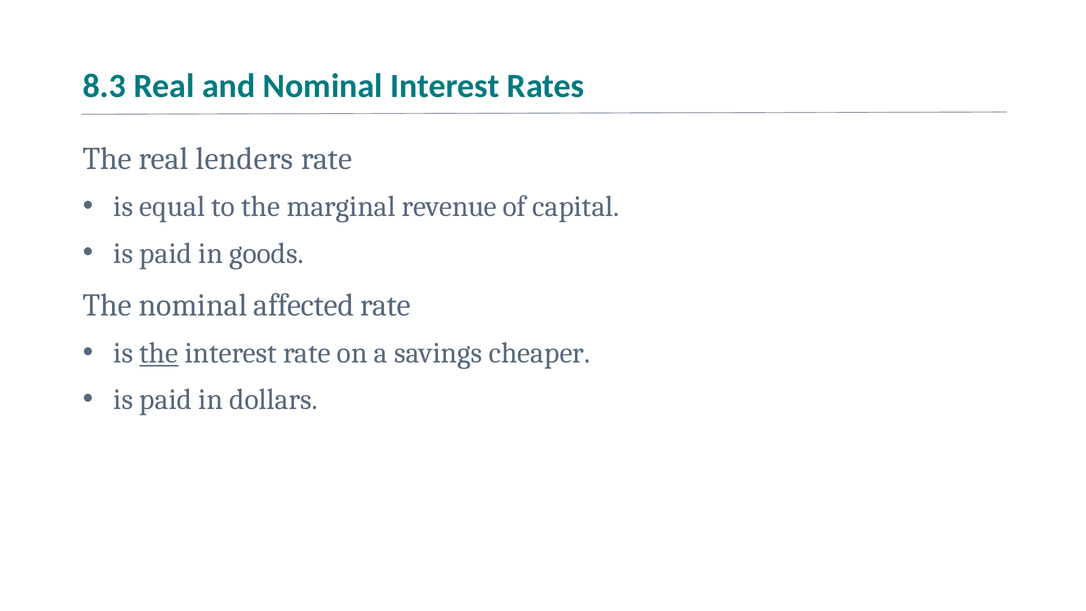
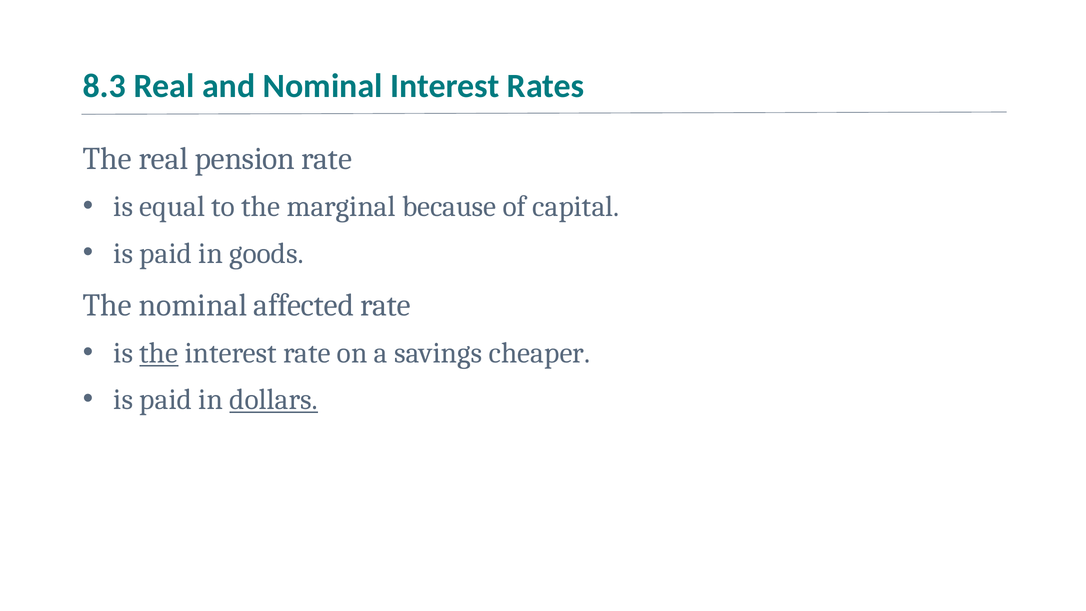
lenders: lenders -> pension (245, 159)
revenue: revenue -> because (449, 207)
dollars underline: none -> present (274, 400)
